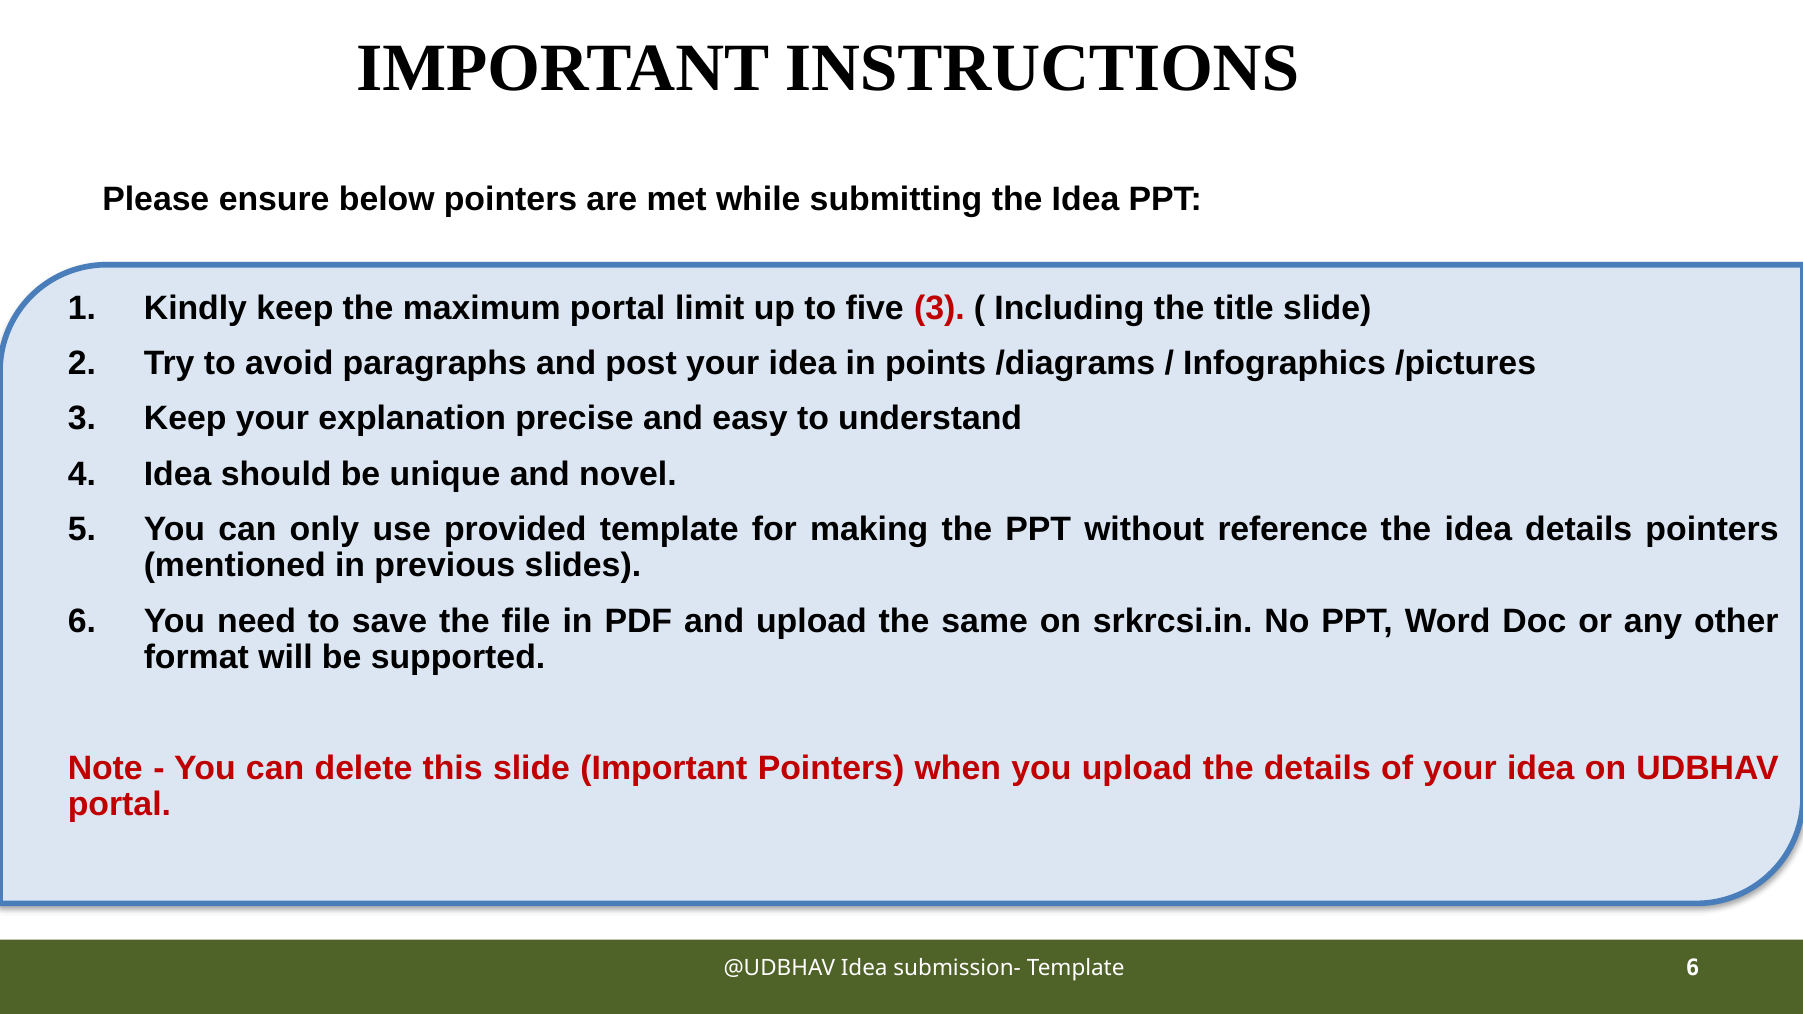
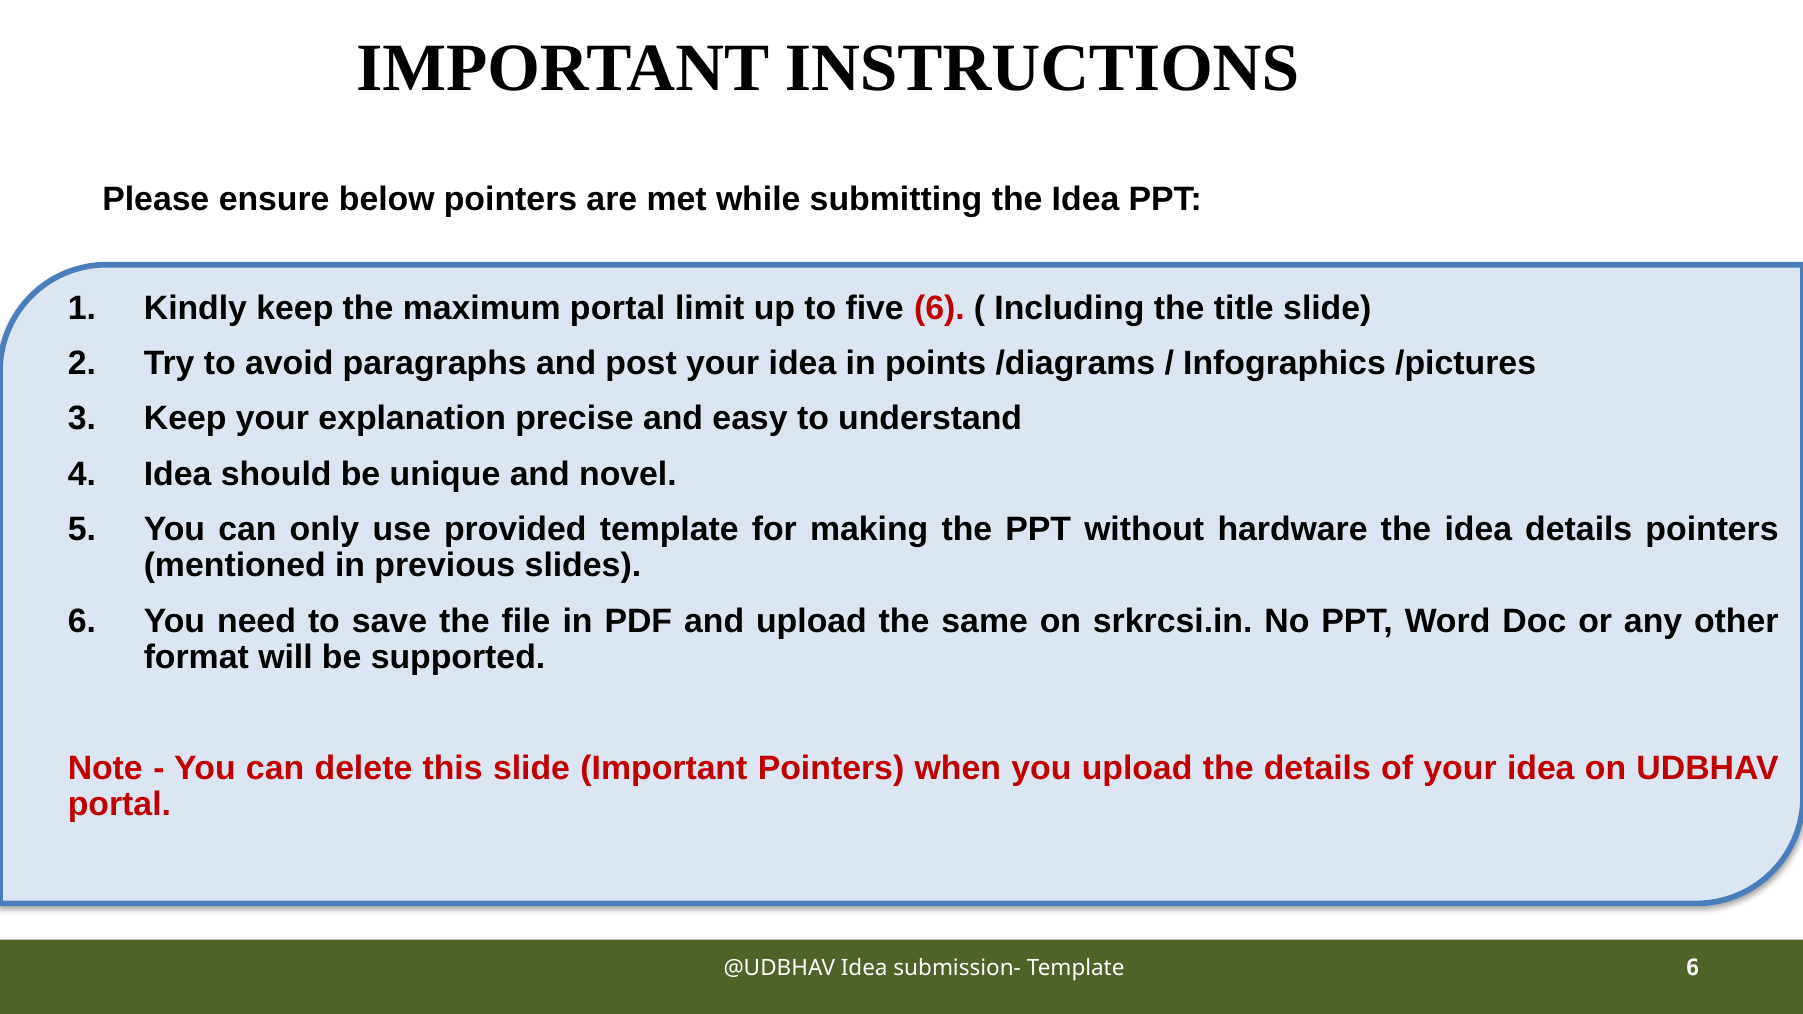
five 3: 3 -> 6 (939, 308)
reference: reference -> hardware (1293, 529)
